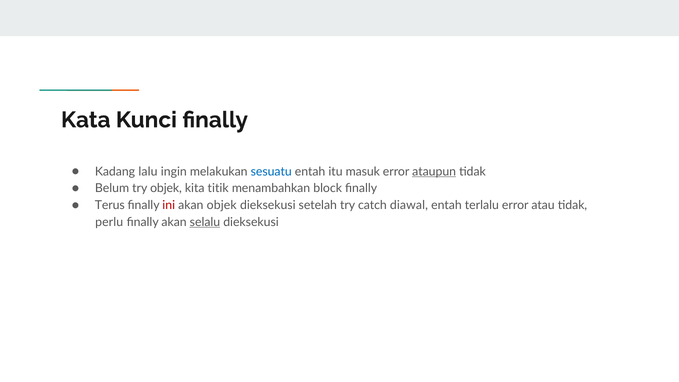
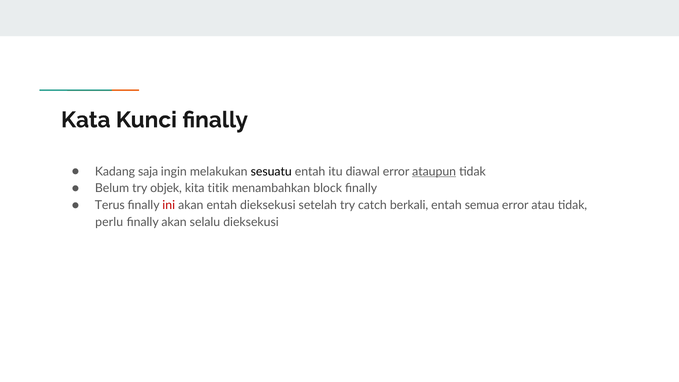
lalu: lalu -> saja (148, 172)
sesuatu colour: blue -> black (271, 172)
masuk: masuk -> diawal (363, 172)
akan objek: objek -> entah (222, 205)
diawal: diawal -> berkali (409, 205)
terlalu: terlalu -> semua (482, 205)
selalu underline: present -> none (205, 222)
